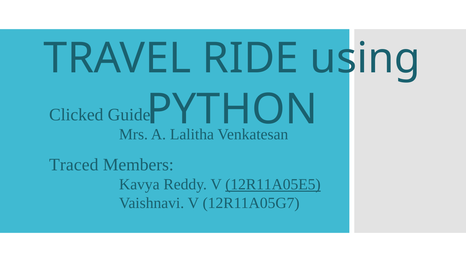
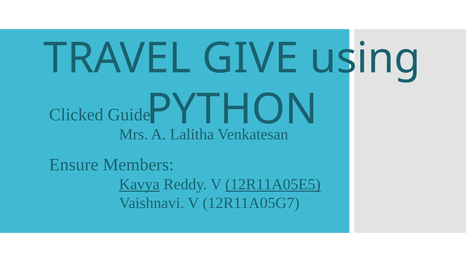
RIDE: RIDE -> GIVE (250, 58)
Traced: Traced -> Ensure (74, 165)
Kavya underline: none -> present (139, 185)
